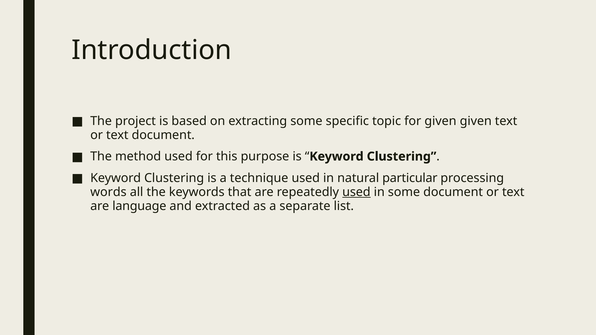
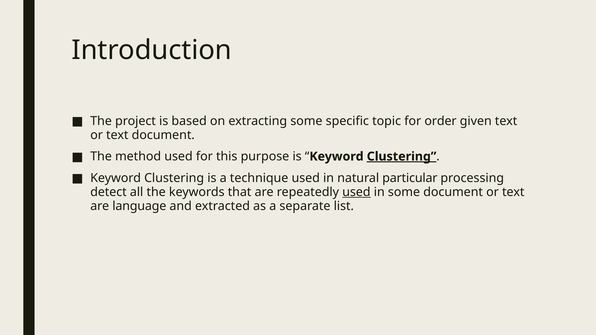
for given: given -> order (441, 121)
Clustering underline: none -> present (402, 157)
words: words -> detect (108, 192)
